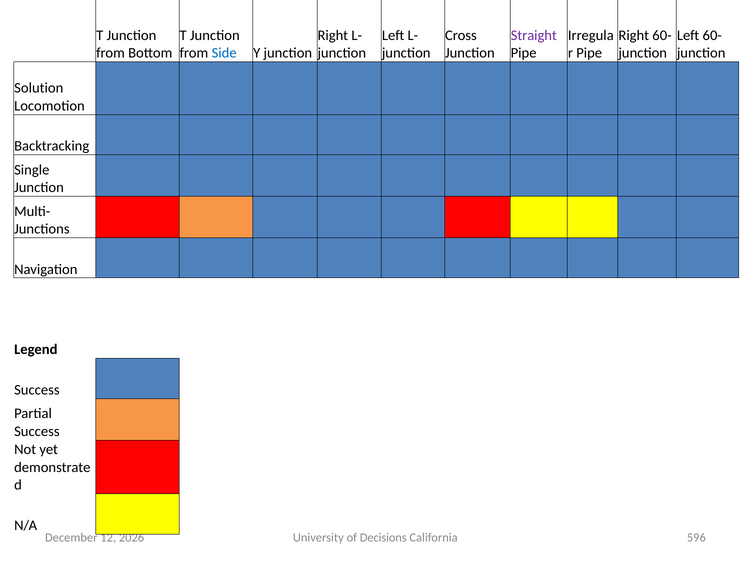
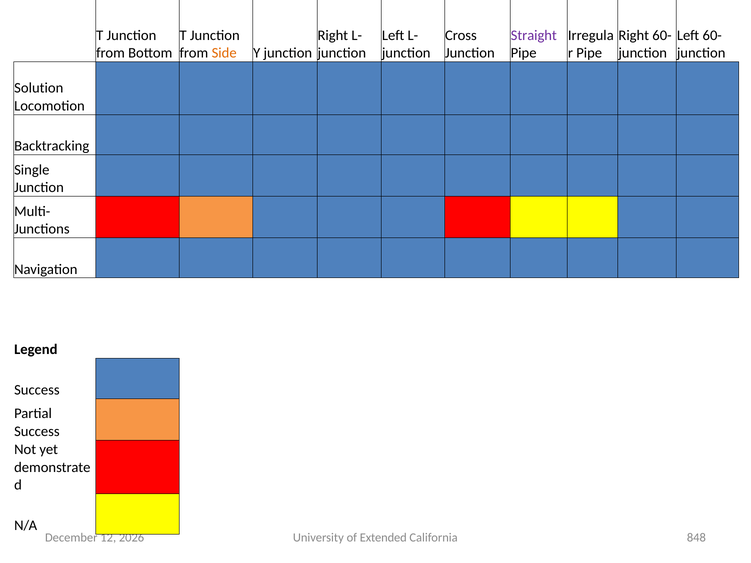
Side colour: blue -> orange (224, 53)
Decisions: Decisions -> Extended (383, 538)
596: 596 -> 848 (696, 538)
